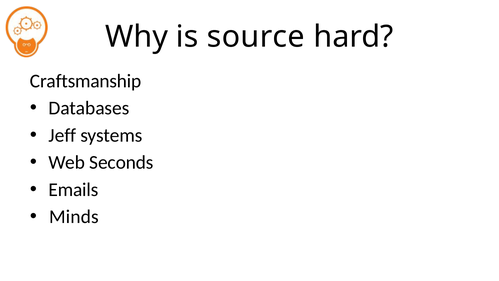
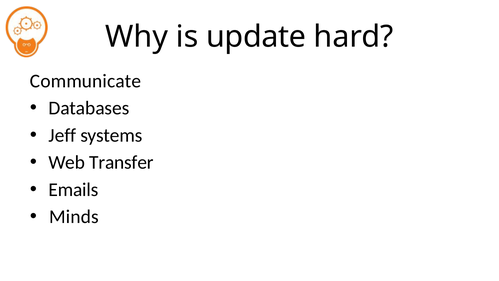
source: source -> update (256, 37)
Craftsmanship: Craftsmanship -> Communicate (86, 81)
Seconds: Seconds -> Transfer (121, 162)
